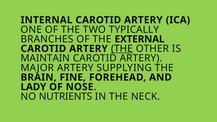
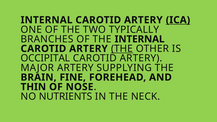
ICA underline: none -> present (178, 20)
THE EXTERNAL: EXTERNAL -> INTERNAL (140, 39)
MAINTAIN: MAINTAIN -> OCCIPITAL (45, 58)
LADY: LADY -> THIN (33, 87)
